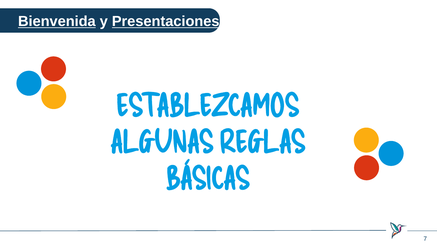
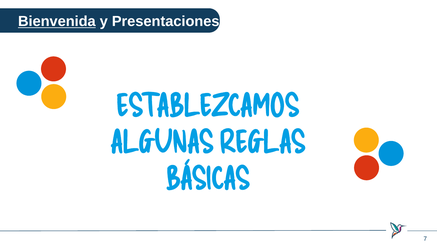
Presentaciones underline: present -> none (166, 21)
